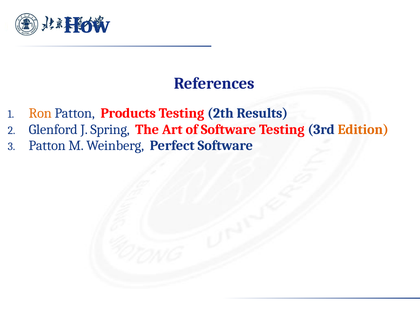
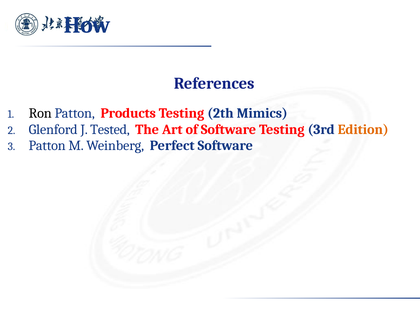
Ron colour: orange -> black (40, 113)
Results: Results -> Mimics (262, 113)
Spring: Spring -> Tested (110, 129)
